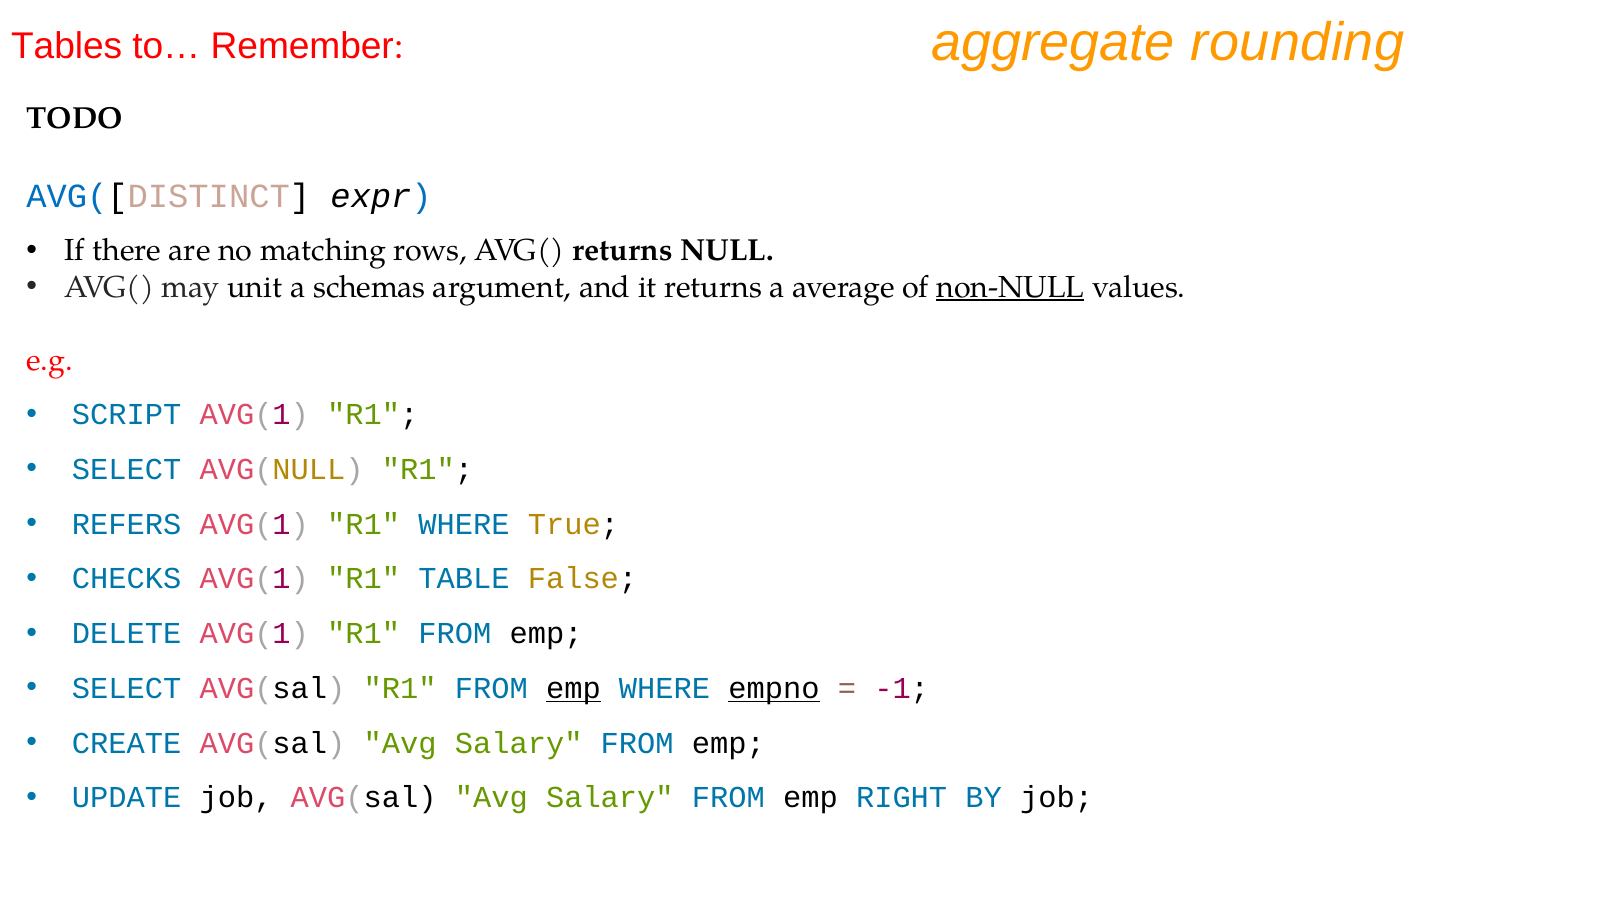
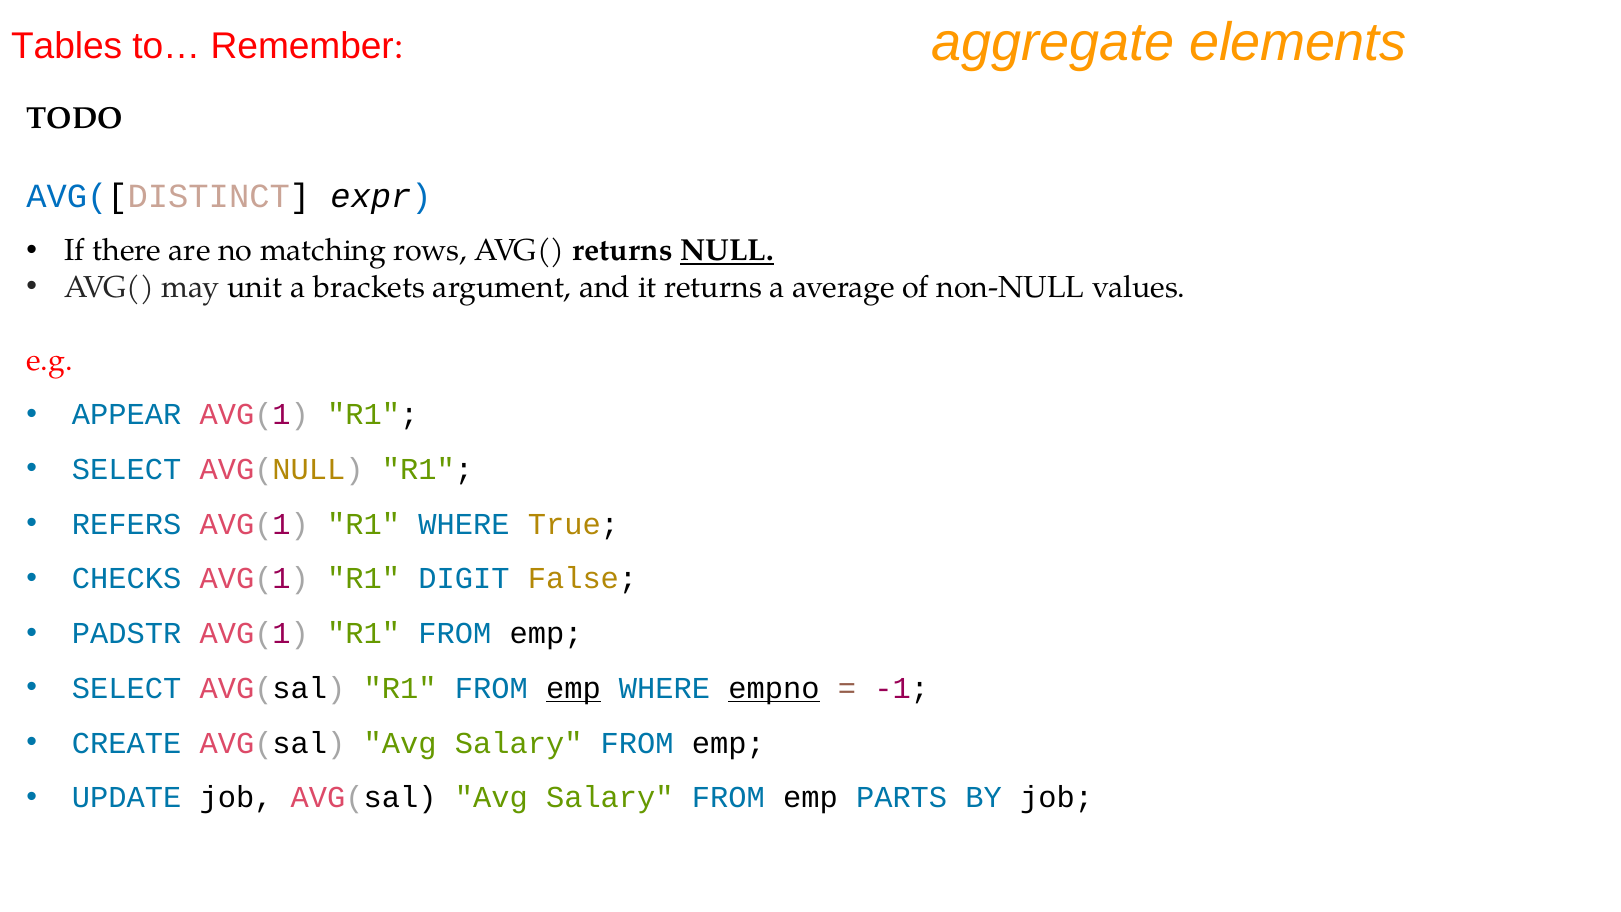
rounding: rounding -> elements (1298, 42)
NULL underline: none -> present (727, 251)
schemas: schemas -> brackets (369, 287)
non-NULL underline: present -> none (1010, 287)
SCRIPT: SCRIPT -> APPEAR (127, 415)
TABLE: TABLE -> DIGIT (464, 579)
DELETE: DELETE -> PADSTR (127, 634)
RIGHT: RIGHT -> PARTS (902, 798)
